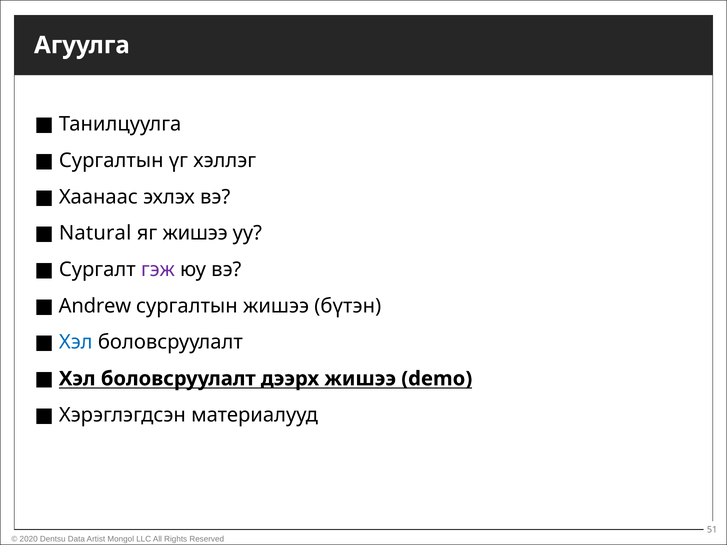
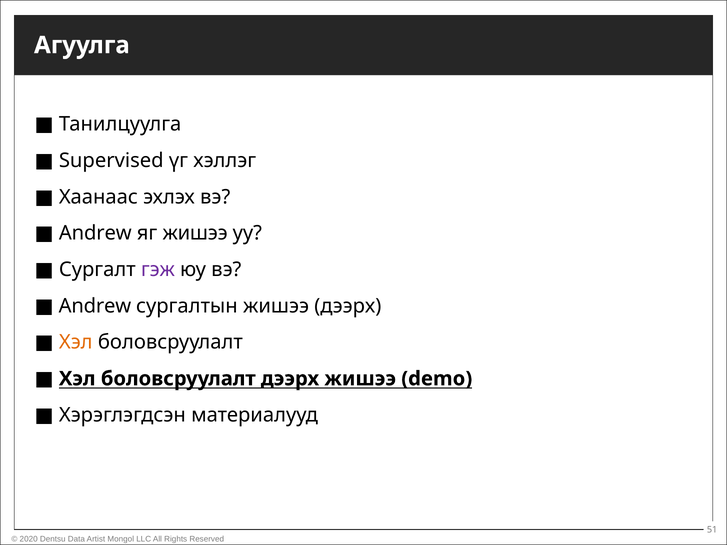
Сургалтын: Сургалтын -> Supervised (111, 161)
Natural: Natural -> Andrew (95, 233)
жишээ бүтэн: бүтэн -> дээрх (348, 306)
Хэл colour: blue -> orange (76, 342)
